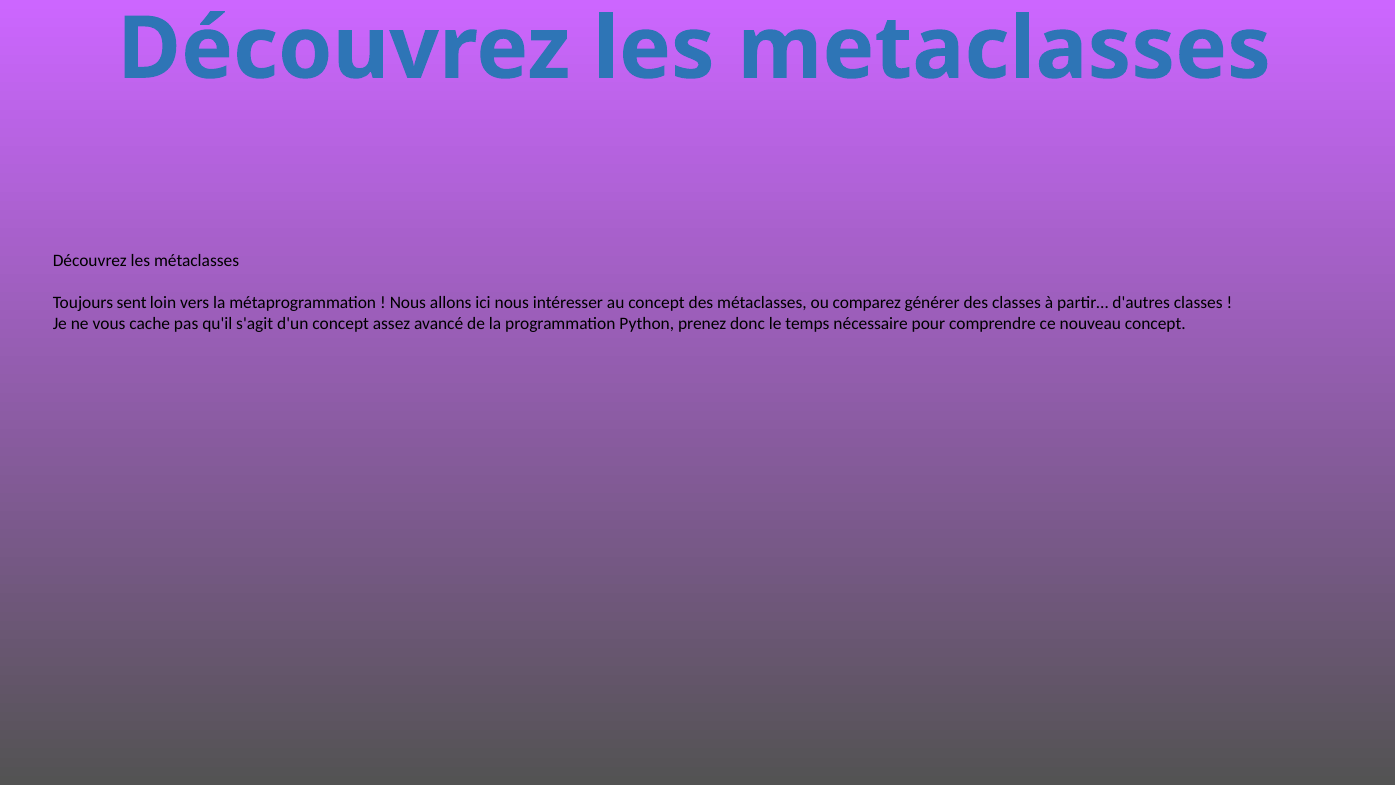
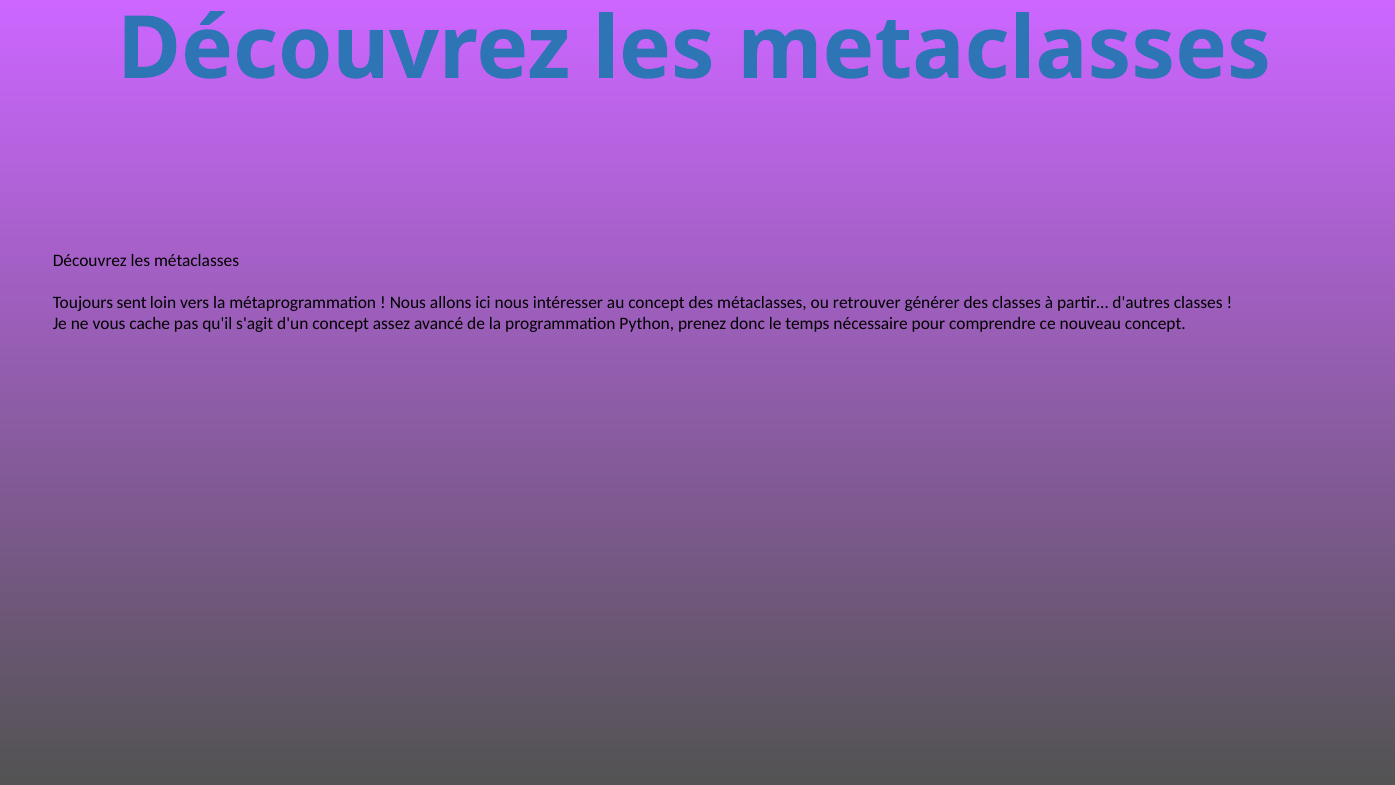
comparez: comparez -> retrouver (867, 303)
